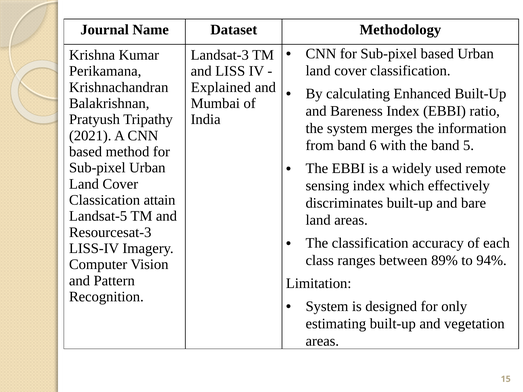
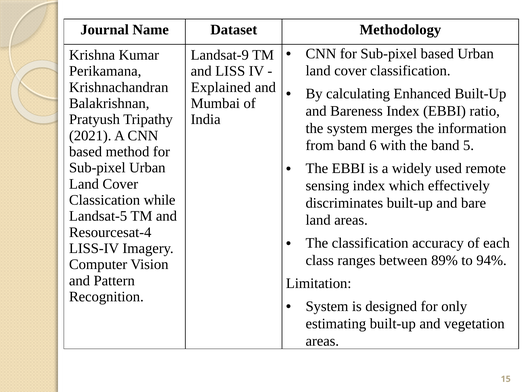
Landsat-3: Landsat-3 -> Landsat-9 (220, 55)
attain: attain -> while (160, 200)
Resourcesat-3: Resourcesat-3 -> Resourcesat-4 (110, 232)
